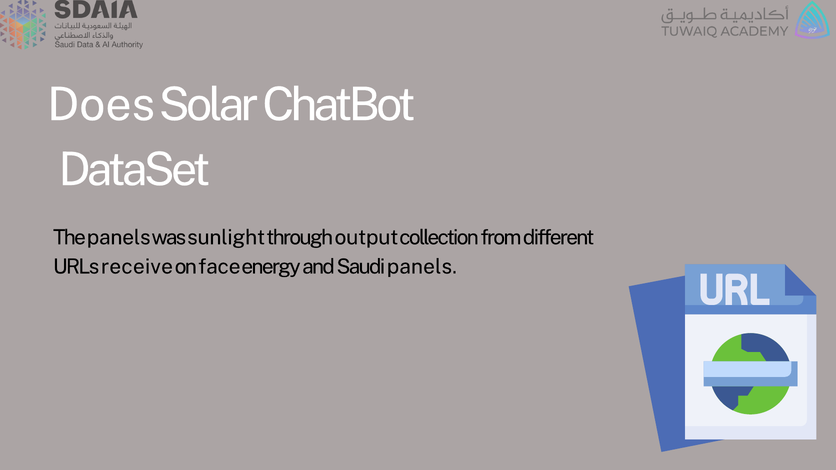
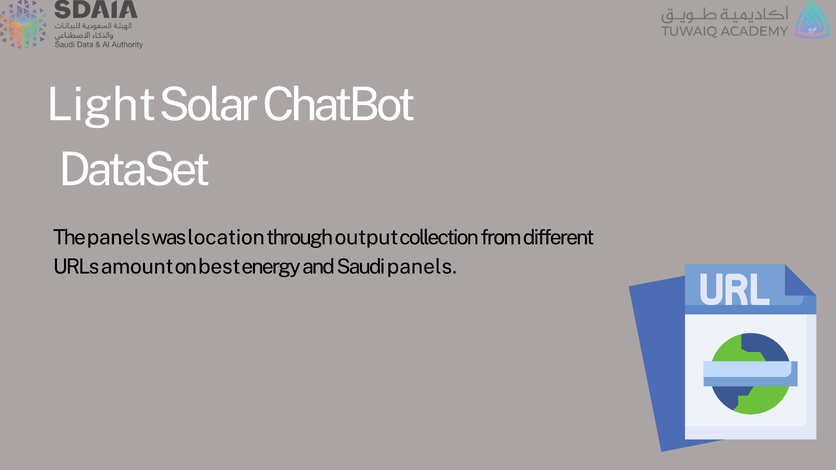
Does: Does -> Light (101, 105)
sunlight: sunlight -> location (226, 238)
receive: receive -> amount (137, 267)
face: face -> best (219, 267)
